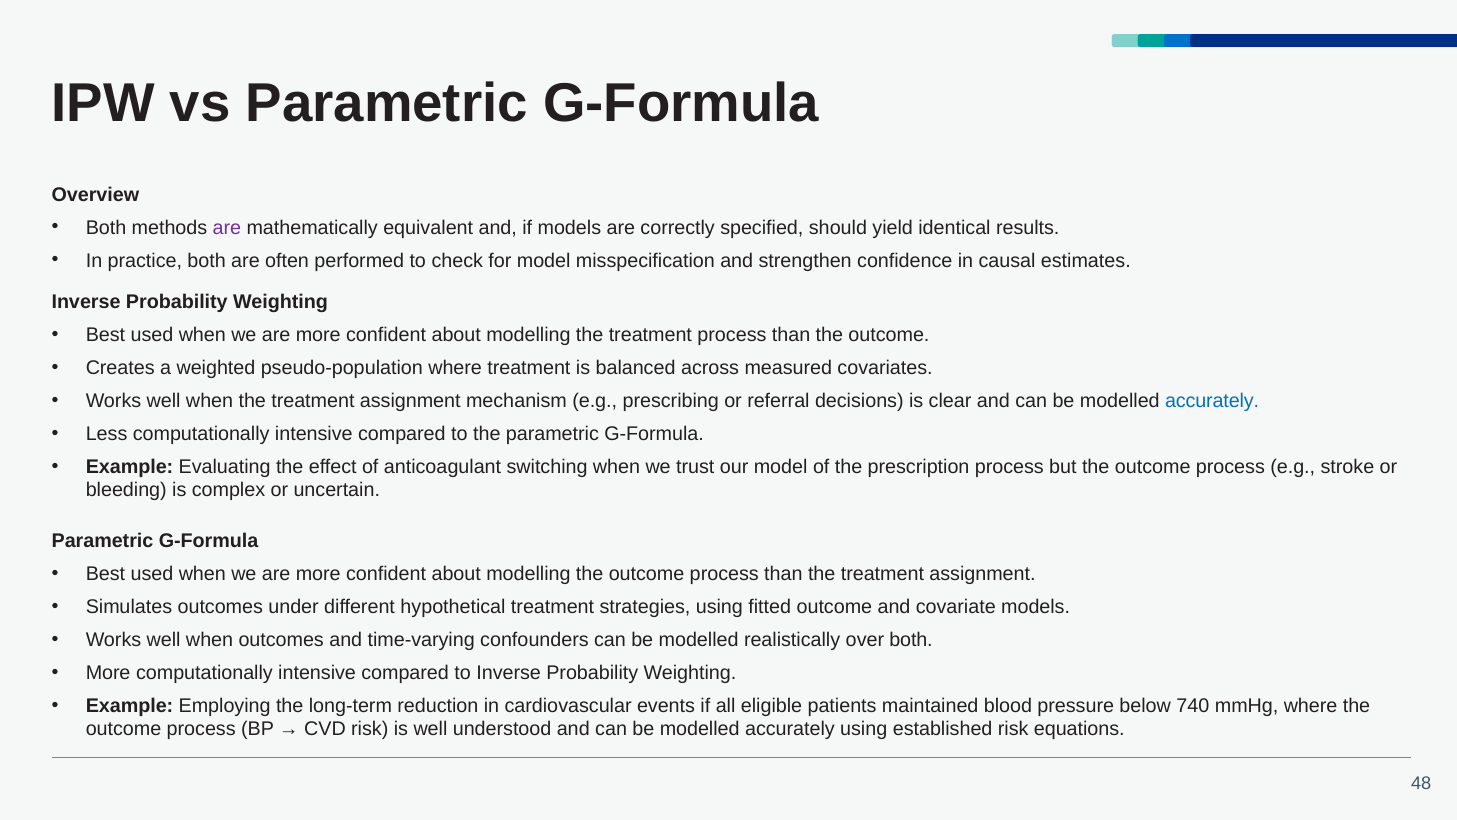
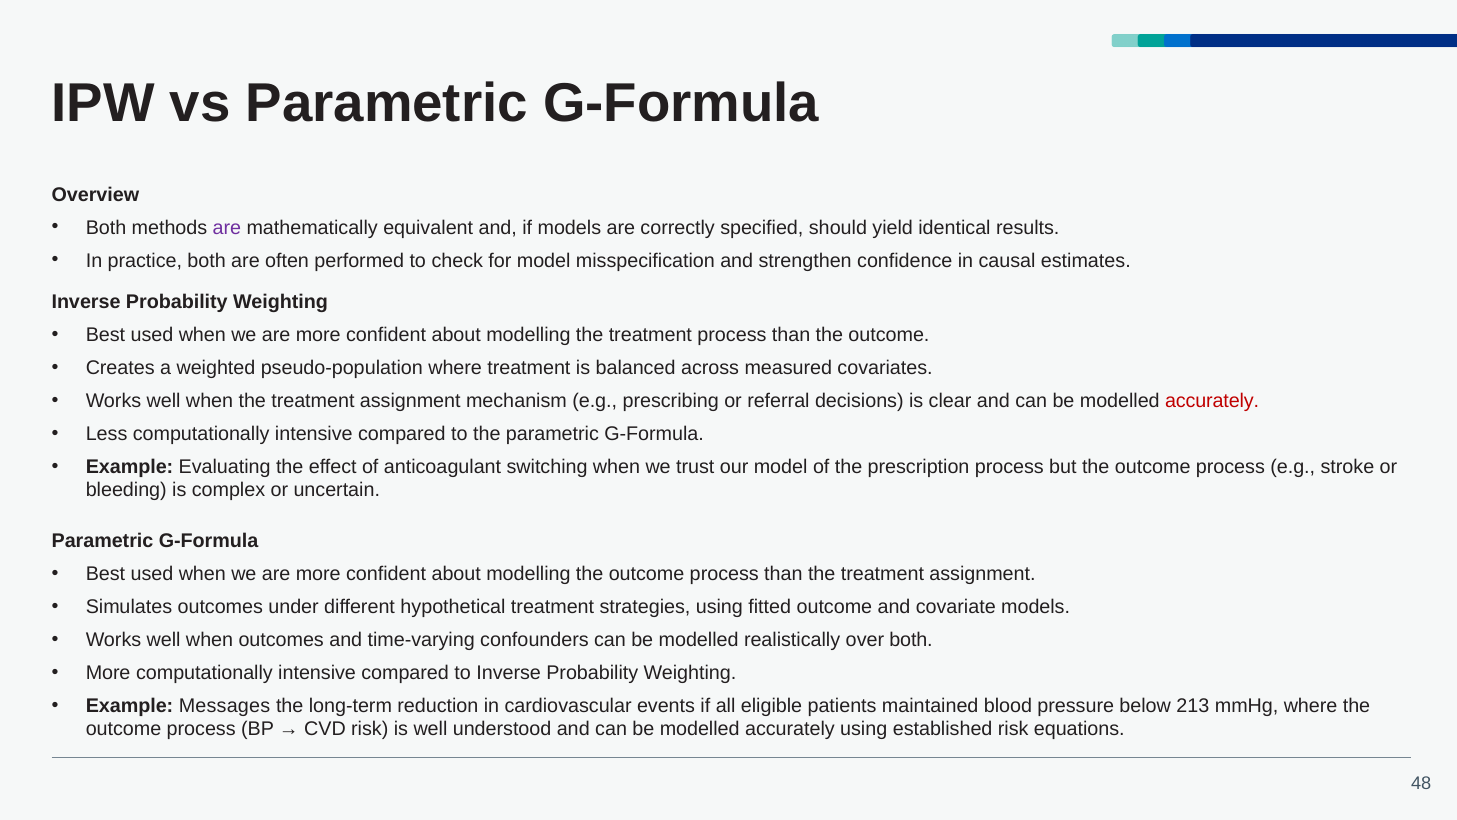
accurately colour: blue -> red (1212, 401)
Employing: Employing -> Messages (225, 705)
740: 740 -> 213 (1193, 705)
